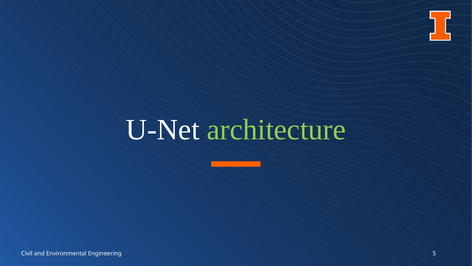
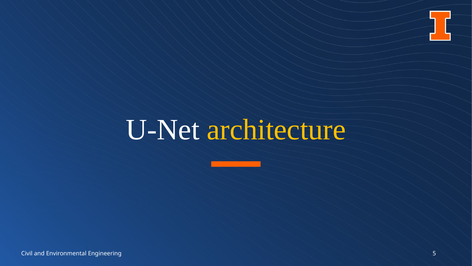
architecture colour: light green -> yellow (276, 130)
